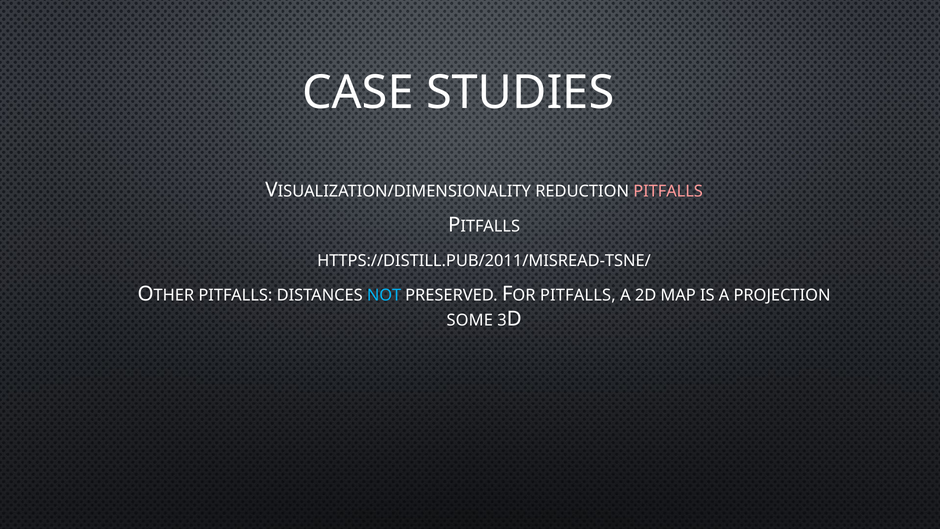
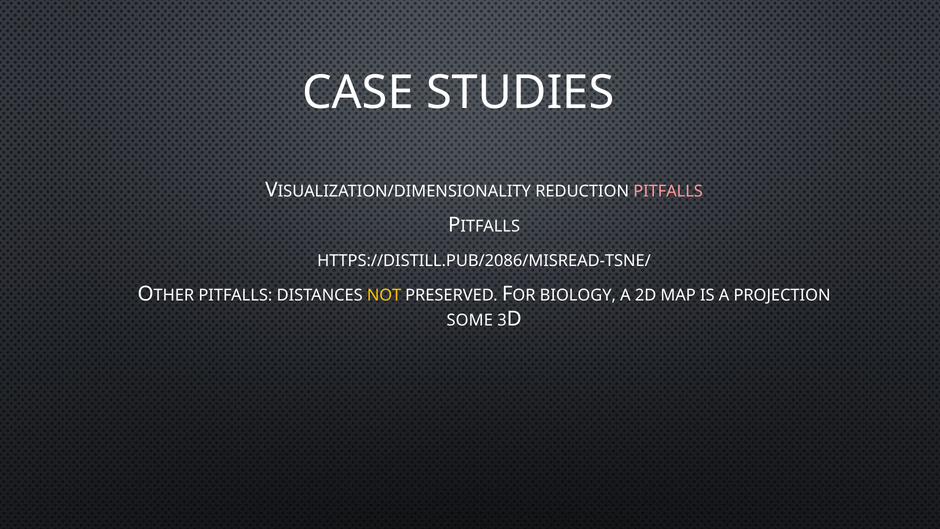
HTTPS://DISTILL.PUB/2011/MISREAD-TSNE/: HTTPS://DISTILL.PUB/2011/MISREAD-TSNE/ -> HTTPS://DISTILL.PUB/2086/MISREAD-TSNE/ (484, 261)
NOT colour: light blue -> yellow (384, 295)
PITFALLS: PITFALLS -> BIOLOGY (578, 295)
